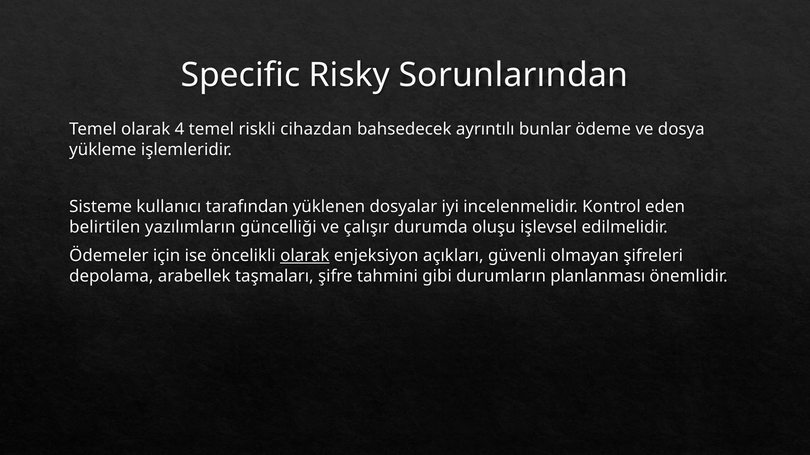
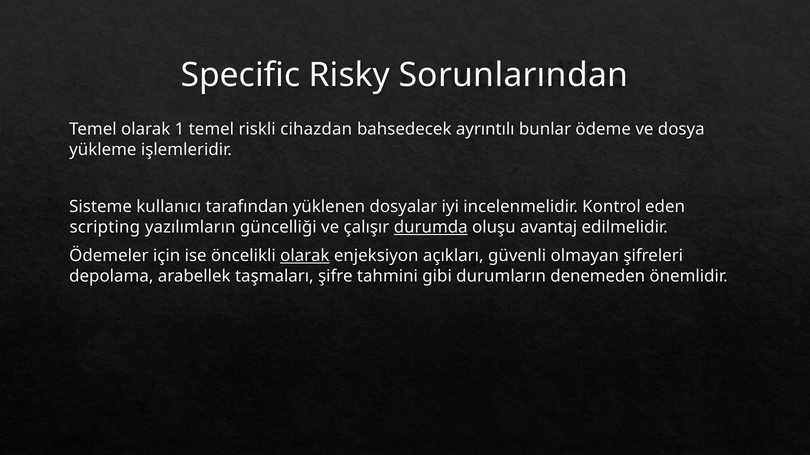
4: 4 -> 1 (179, 129)
belirtilen: belirtilen -> scripting (105, 227)
durumda underline: none -> present (431, 227)
işlevsel: işlevsel -> avantaj (549, 227)
planlanması: planlanması -> denemeden (598, 276)
